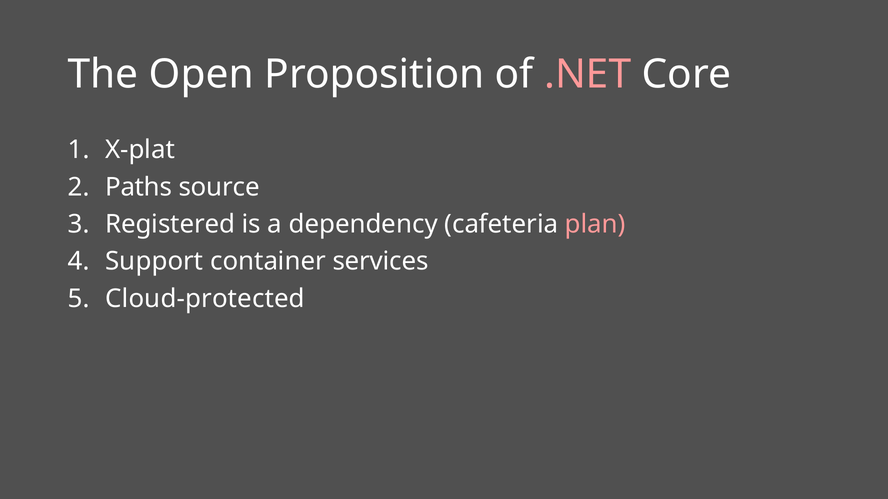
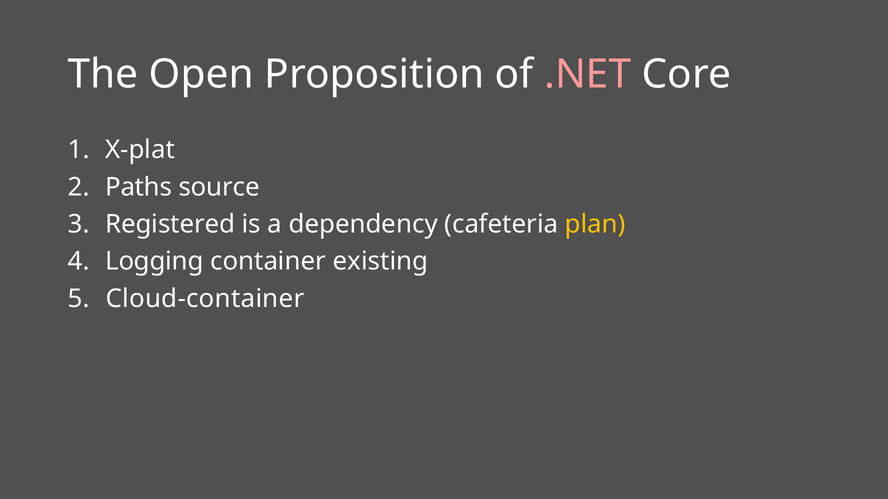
plan colour: pink -> yellow (595, 224)
Support: Support -> Logging (154, 262)
services: services -> existing (381, 262)
Cloud-protected: Cloud-protected -> Cloud-container (205, 299)
